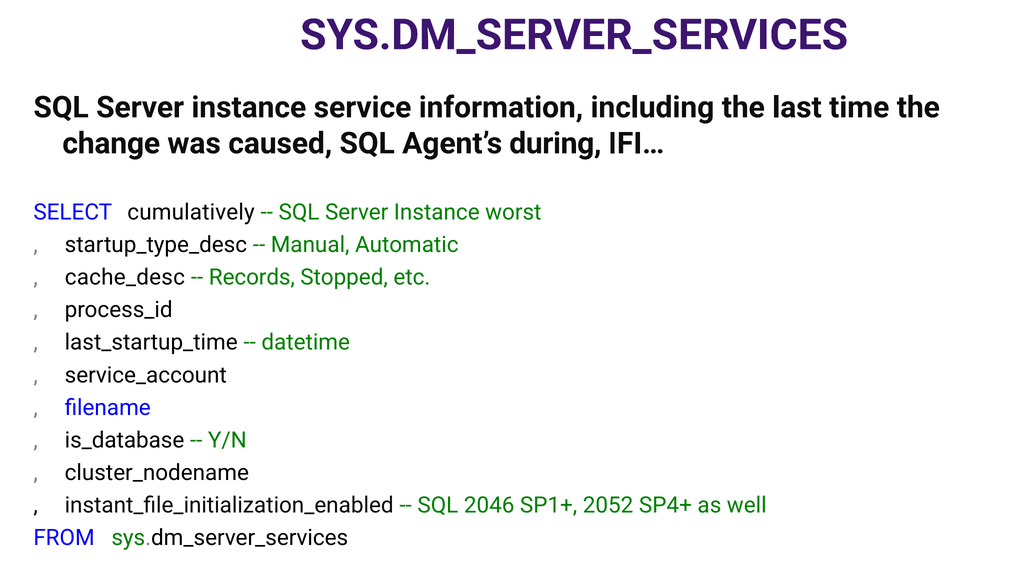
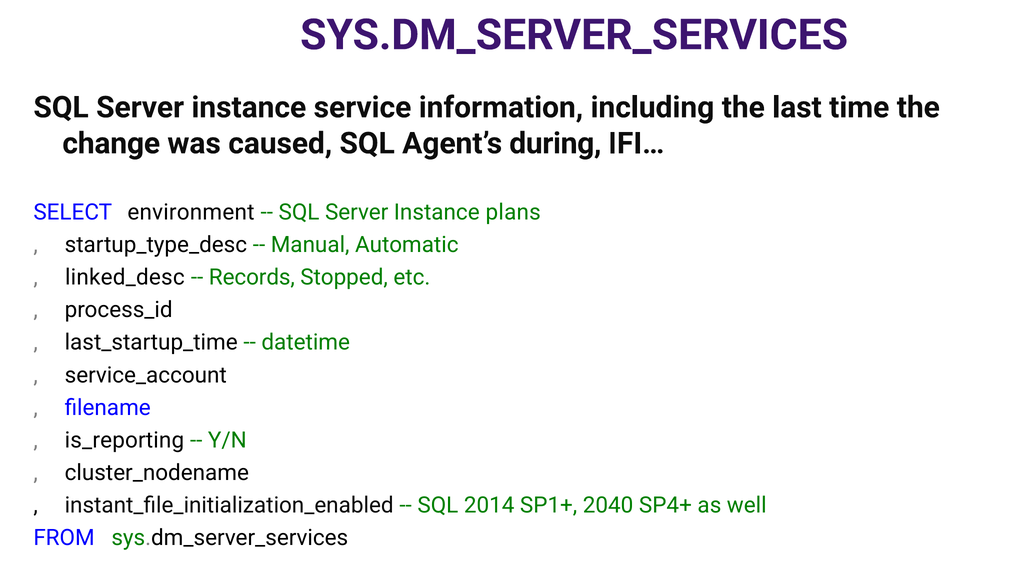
cumulatively: cumulatively -> environment (191, 213)
worst: worst -> plans (513, 213)
cache_desc: cache_desc -> linked_desc (125, 278)
is_database: is_database -> is_reporting (124, 440)
2046: 2046 -> 2014 (489, 505)
2052: 2052 -> 2040 (608, 505)
